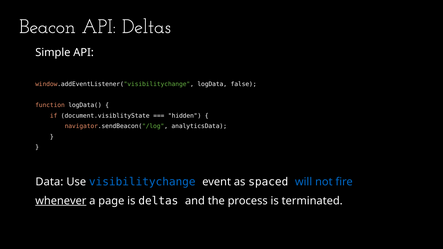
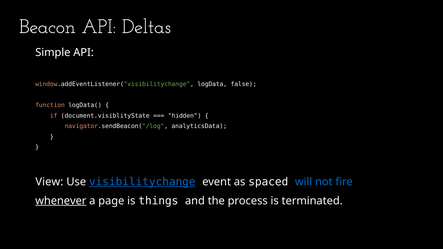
Data: Data -> View (49, 182)
visibilitychange underline: none -> present (142, 182)
is deltas: deltas -> things (158, 201)
